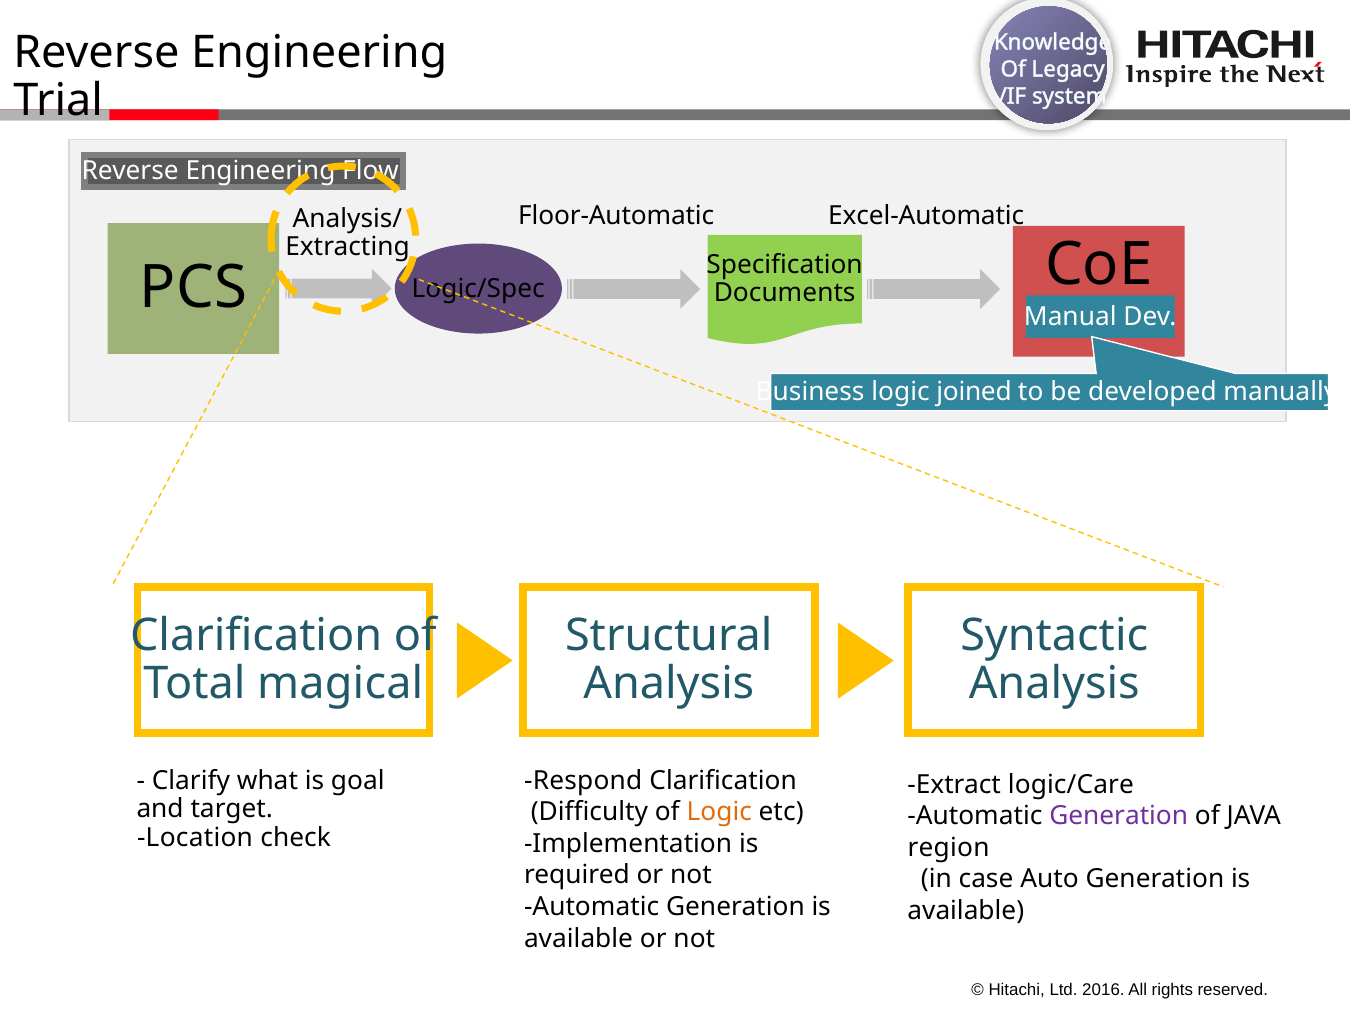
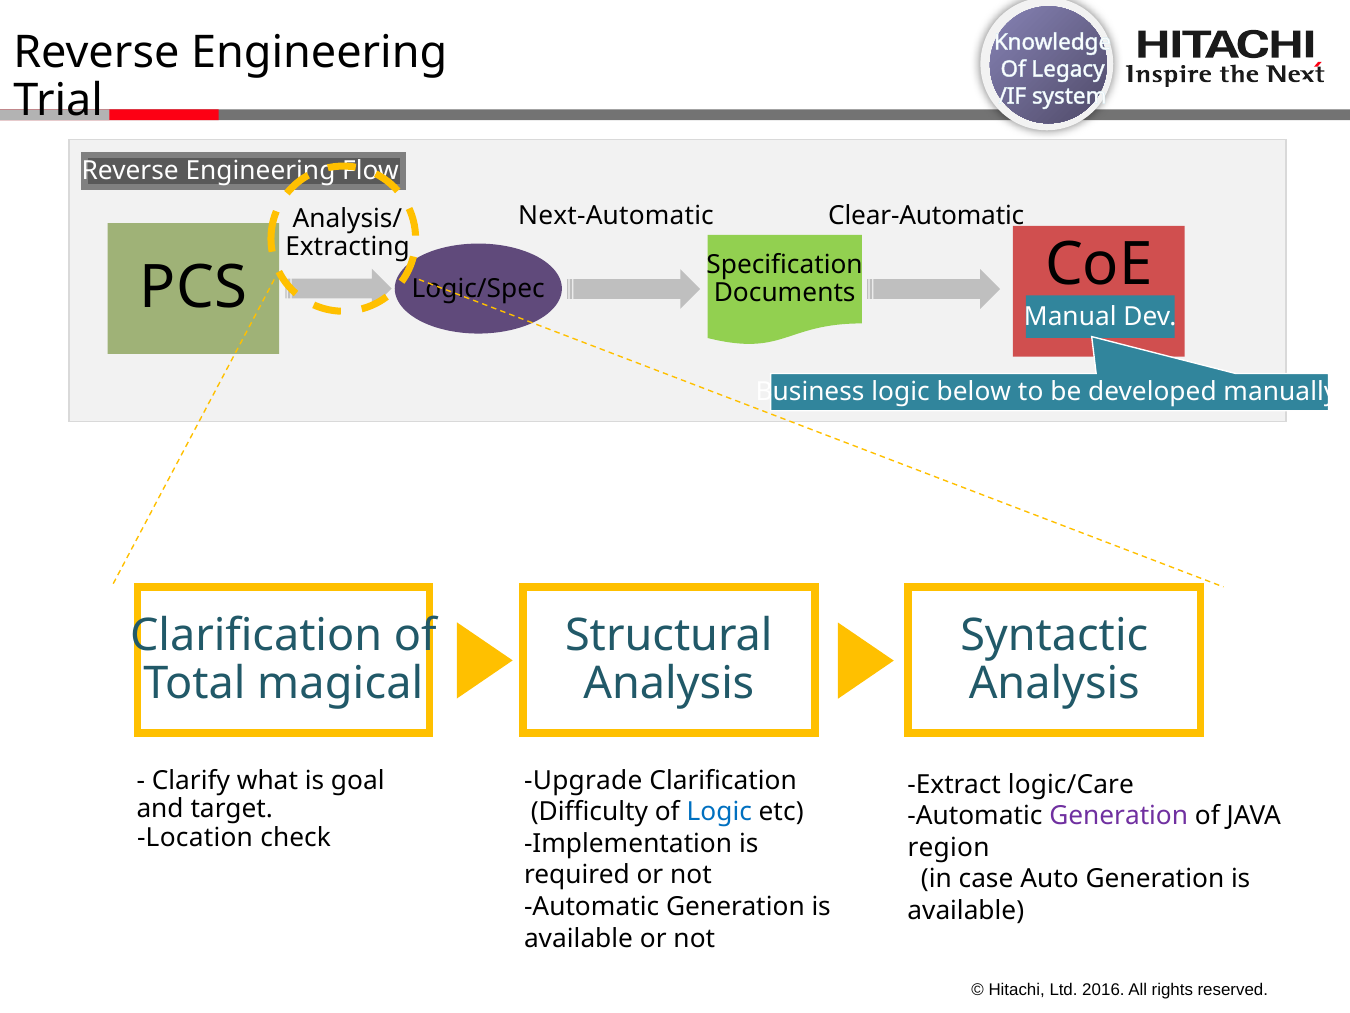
Floor-Automatic: Floor-Automatic -> Next-Automatic (616, 216)
Excel-Automatic: Excel-Automatic -> Clear-Automatic (926, 216)
joined: joined -> below (974, 392)
Respond: Respond -> Upgrade (583, 780)
Logic colour: orange -> blue (719, 812)
